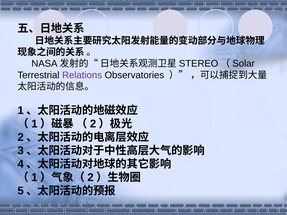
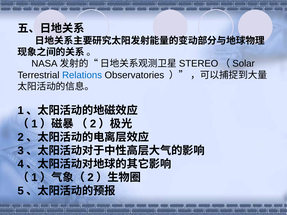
Relations colour: purple -> blue (82, 75)
